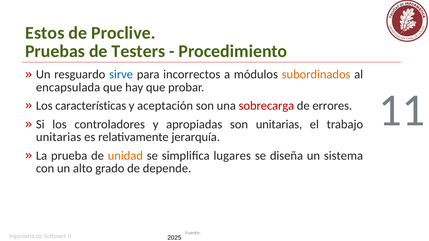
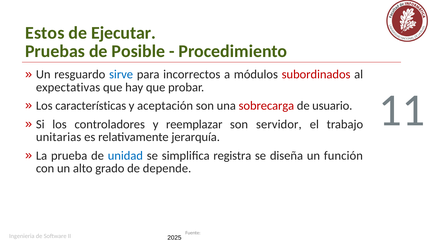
Proclive: Proclive -> Ejecutar (124, 33)
Testers: Testers -> Posible (138, 51)
subordinados colour: orange -> red (316, 75)
encapsulada: encapsulada -> expectativas (68, 87)
errores: errores -> usuario (332, 106)
apropiadas: apropiadas -> reemplazar (194, 124)
son unitarias: unitarias -> servidor (279, 124)
unidad colour: orange -> blue (125, 156)
lugares: lugares -> registra (232, 156)
sistema: sistema -> función (343, 156)
